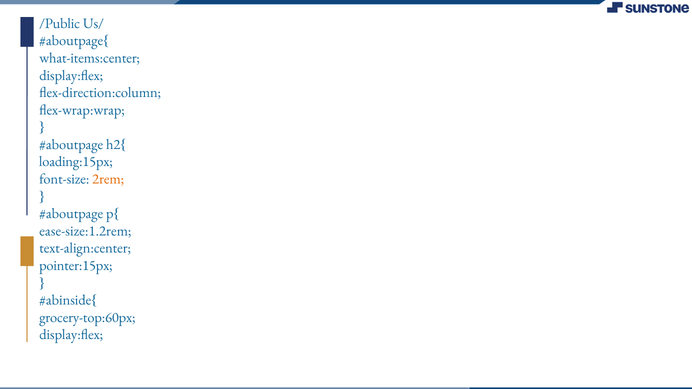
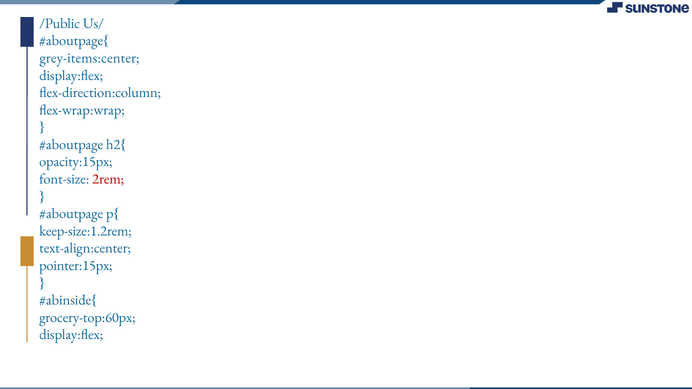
what-items:center: what-items:center -> grey-items:center (89, 58)
loading:15px: loading:15px -> opacity:15px (76, 162)
2rem colour: orange -> red (108, 179)
ease-size:1.2rem: ease-size:1.2rem -> keep-size:1.2rem (85, 231)
